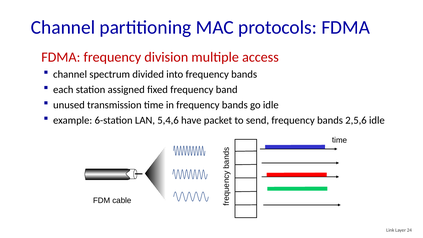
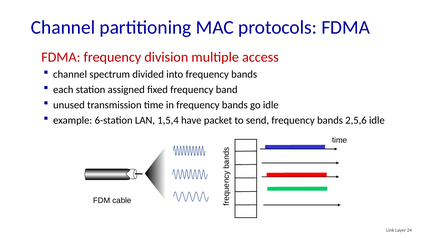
5,4,6: 5,4,6 -> 1,5,4 (168, 120)
